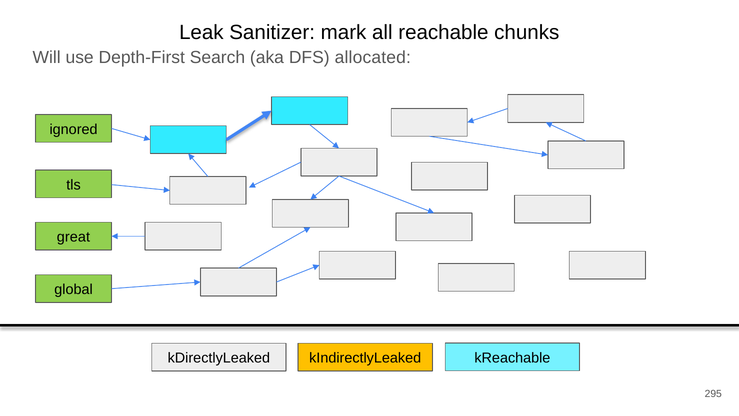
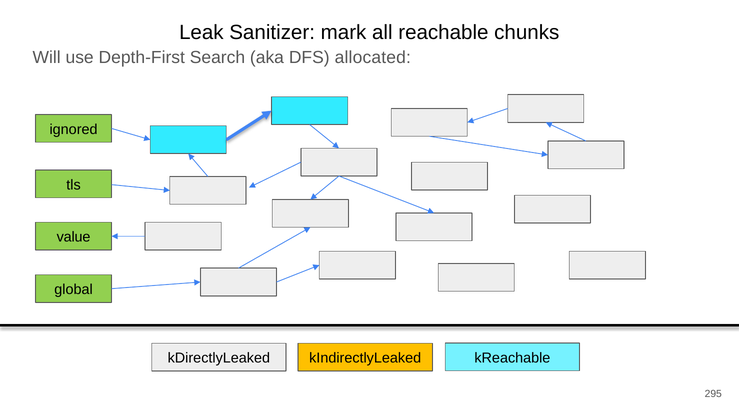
great: great -> value (74, 237)
